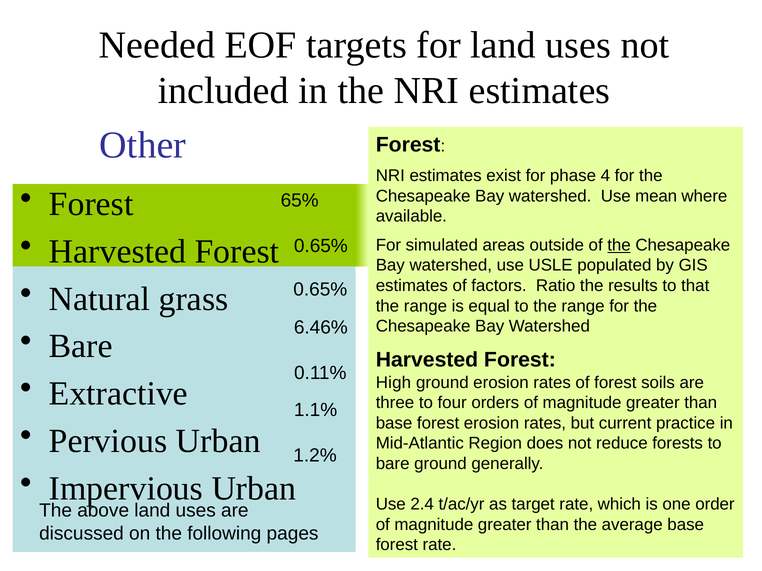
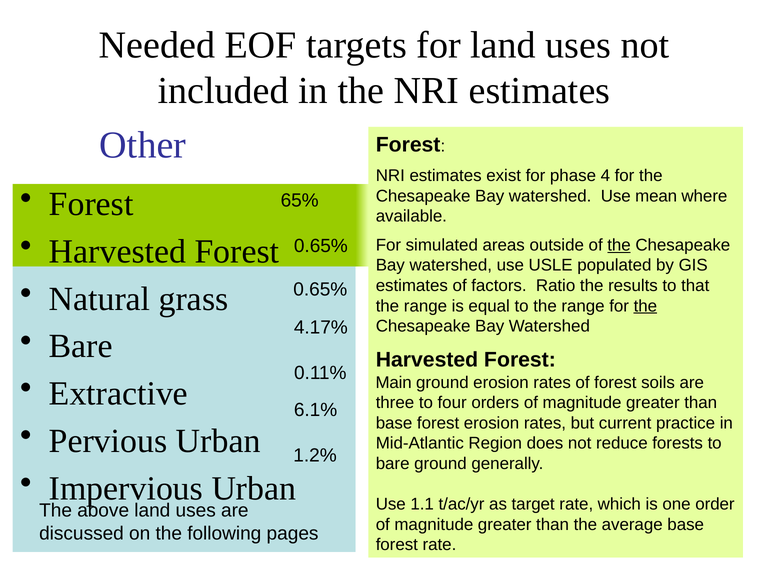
the underline: none -> present (645, 306)
6.46%: 6.46% -> 4.17% (321, 328)
High: High -> Main (394, 383)
1.1%: 1.1% -> 6.1% (316, 410)
2.4: 2.4 -> 1.1 (422, 505)
